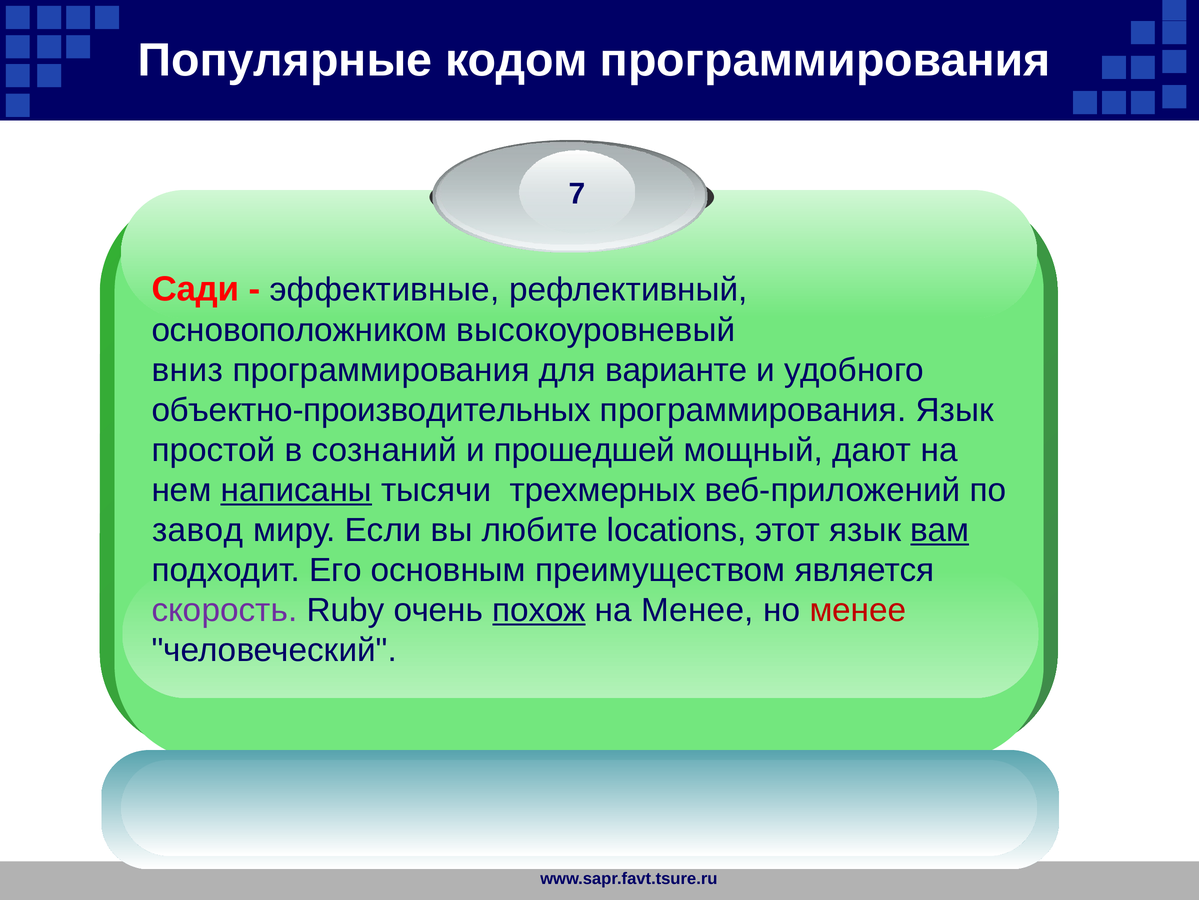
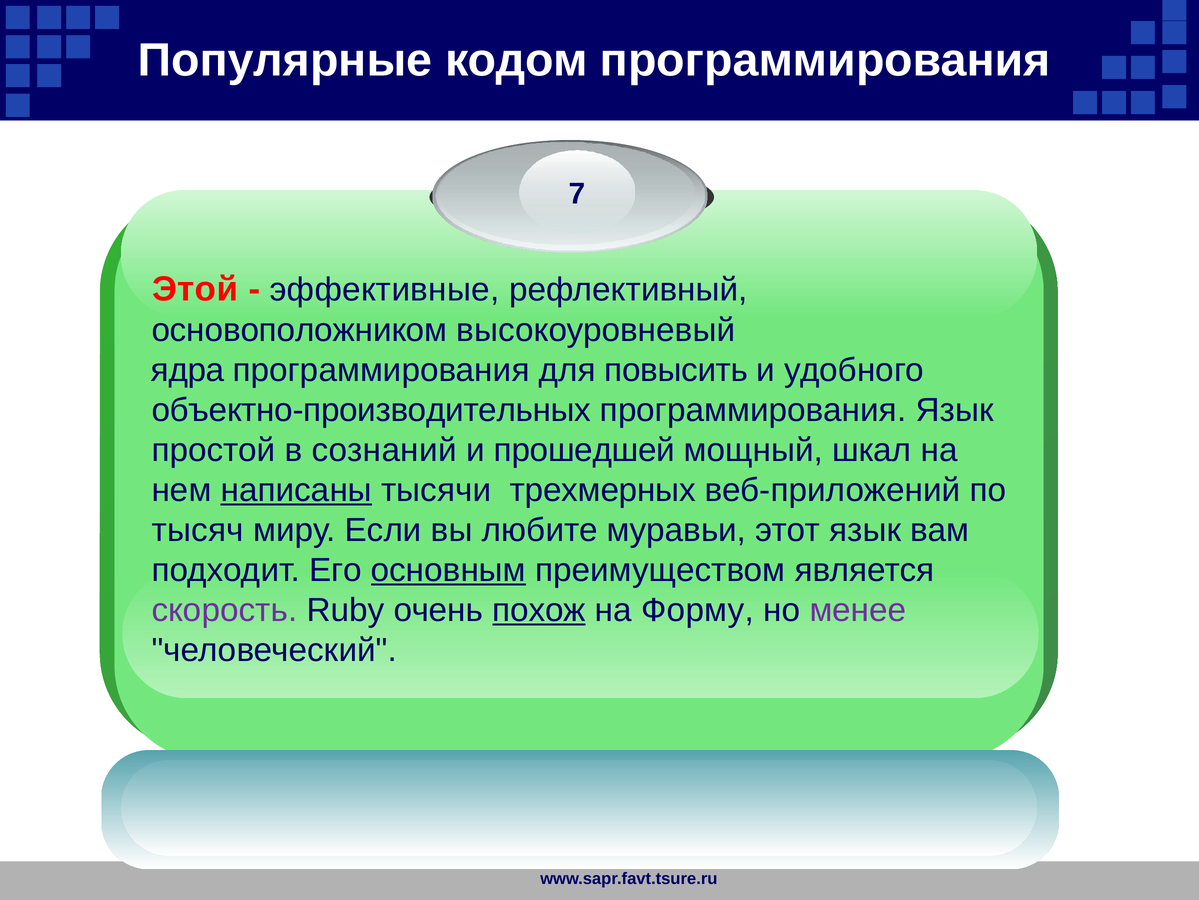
Сади: Сади -> Этой (195, 289)
вниз: вниз -> ядра (188, 370)
варианте: варианте -> повысить (676, 370)
дают: дают -> шкал (872, 450)
завод: завод -> тысяч (198, 530)
locations: locations -> муравьи (677, 530)
вам underline: present -> none (940, 530)
основным underline: none -> present (448, 570)
на Менее: Менее -> Форму (697, 610)
менее colour: red -> purple (858, 610)
